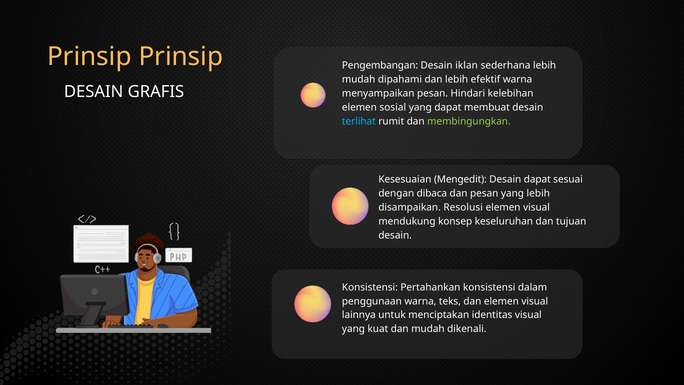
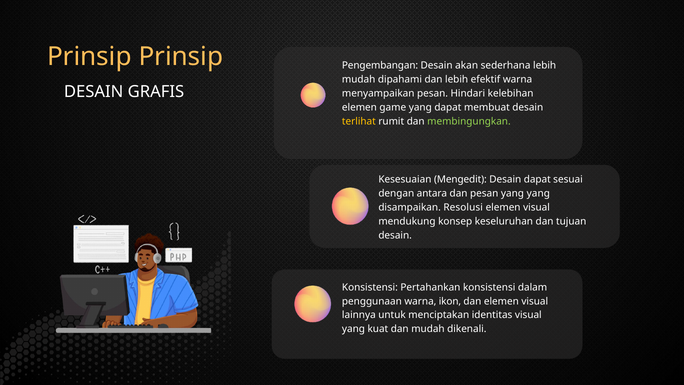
iklan: iklan -> akan (467, 66)
sosial: sosial -> game (393, 108)
terlihat colour: light blue -> yellow (359, 121)
dibaca: dibaca -> antara (432, 193)
yang lebih: lebih -> yang (538, 193)
teks: teks -> ikon (450, 301)
